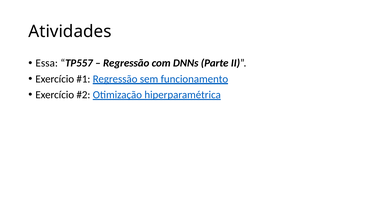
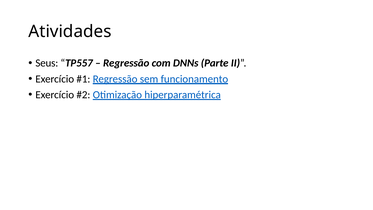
Essa: Essa -> Seus (47, 63)
